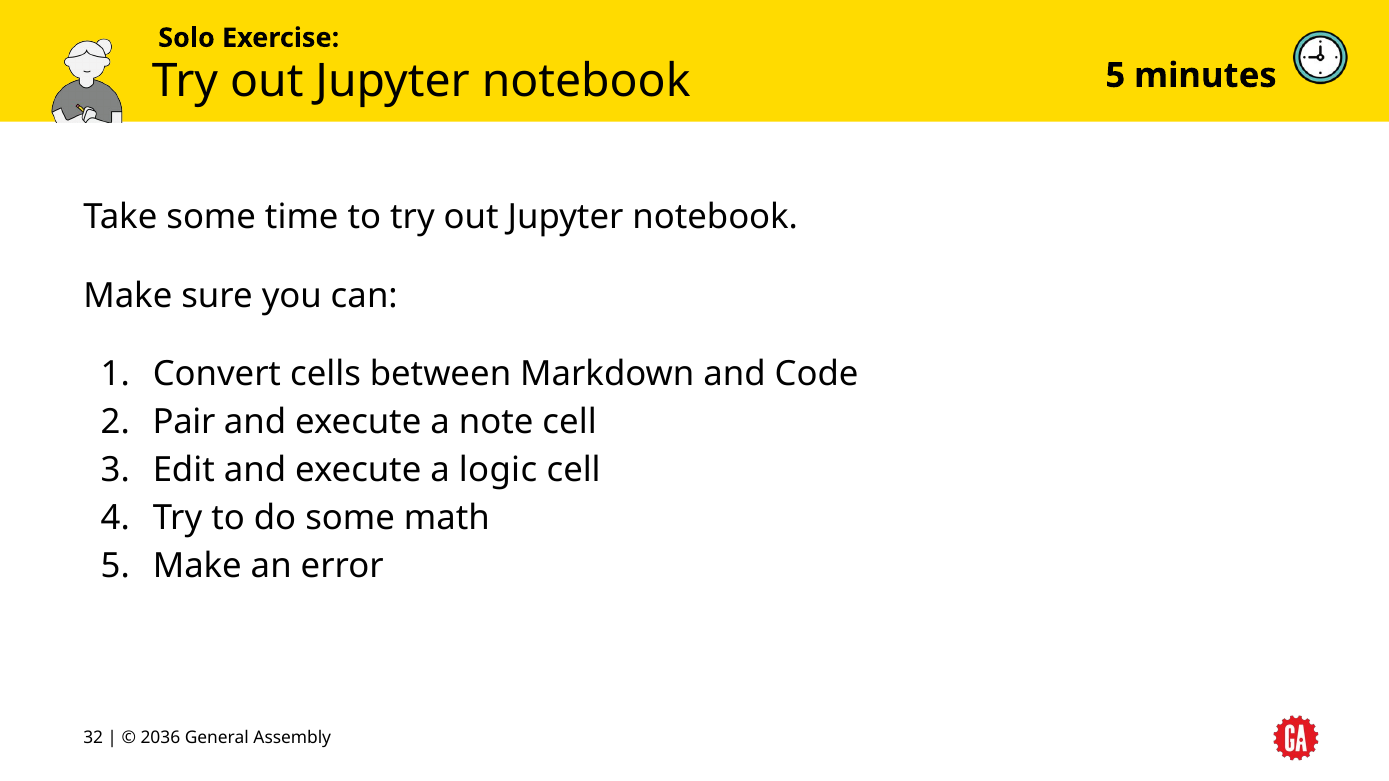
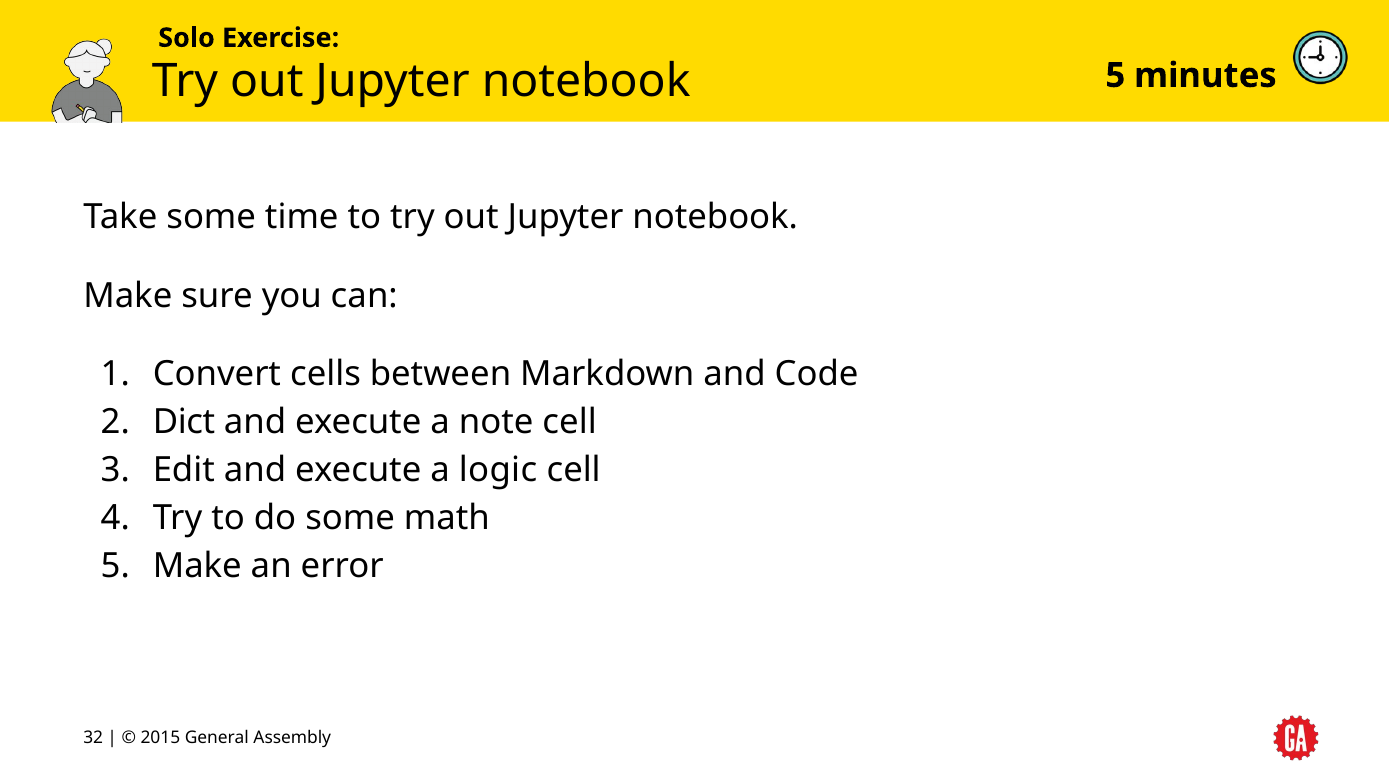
Pair: Pair -> Dict (184, 422)
2036: 2036 -> 2015 (160, 738)
